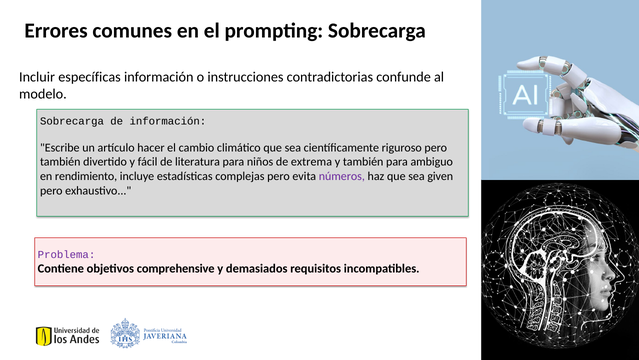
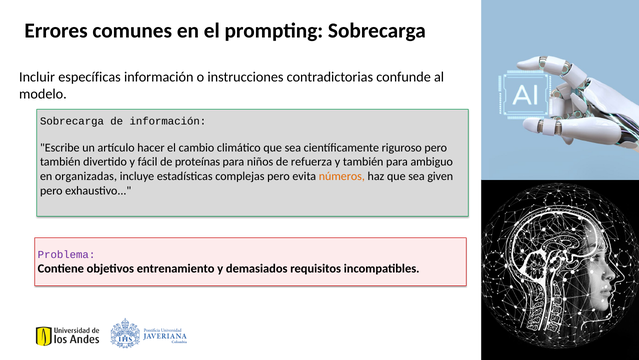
literatura: literatura -> proteínas (198, 162)
extrema: extrema -> refuerza (311, 162)
rendimiento: rendimiento -> organizadas (86, 176)
números colour: purple -> orange (342, 176)
comprehensive: comprehensive -> entrenamiento (176, 268)
